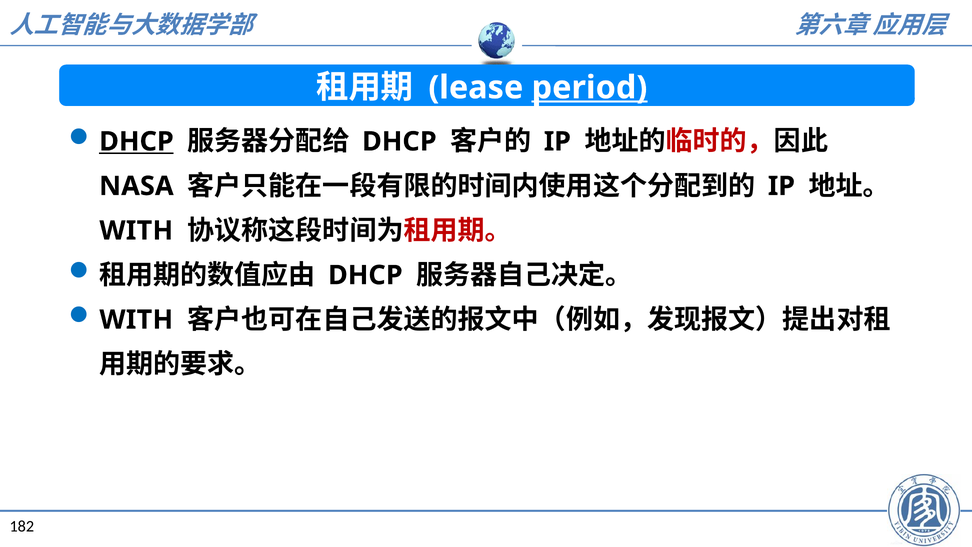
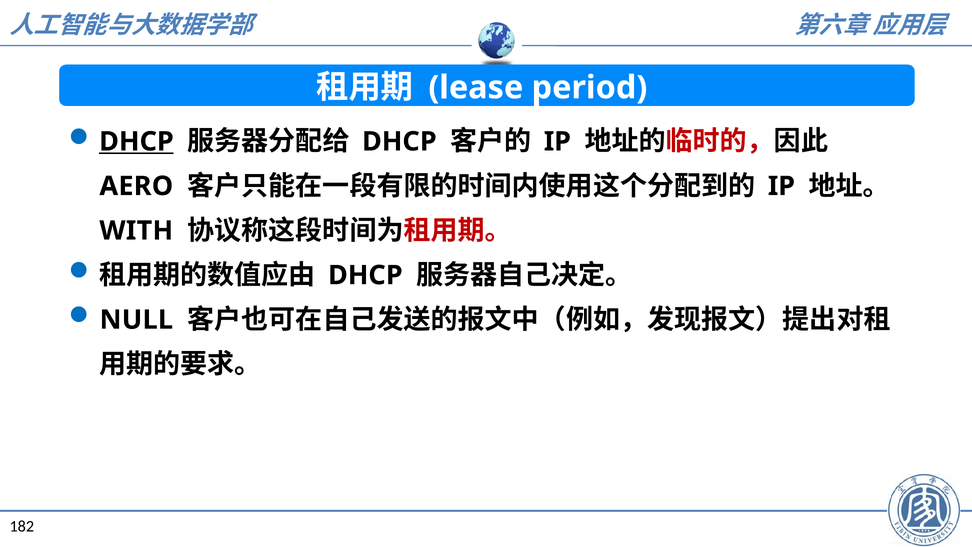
period underline: present -> none (589, 88)
NASA: NASA -> AERO (136, 186)
WITH: WITH -> NULL (136, 320)
